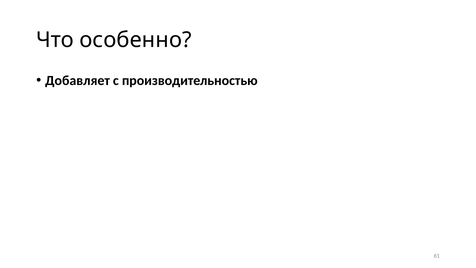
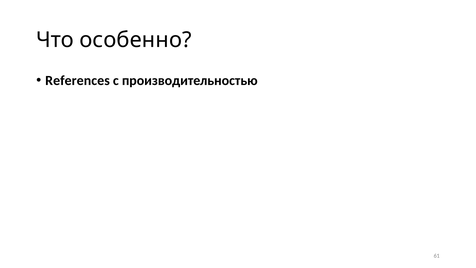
Добавляет: Добавляет -> References (78, 80)
